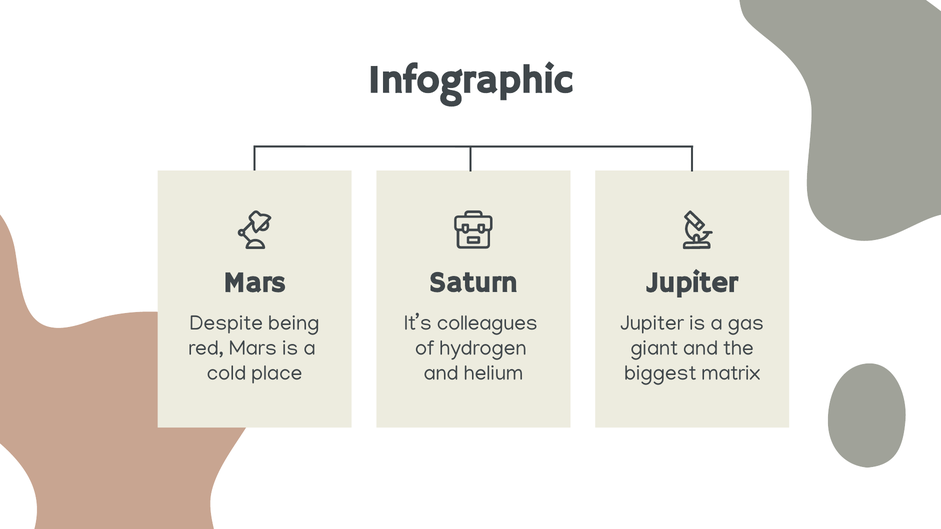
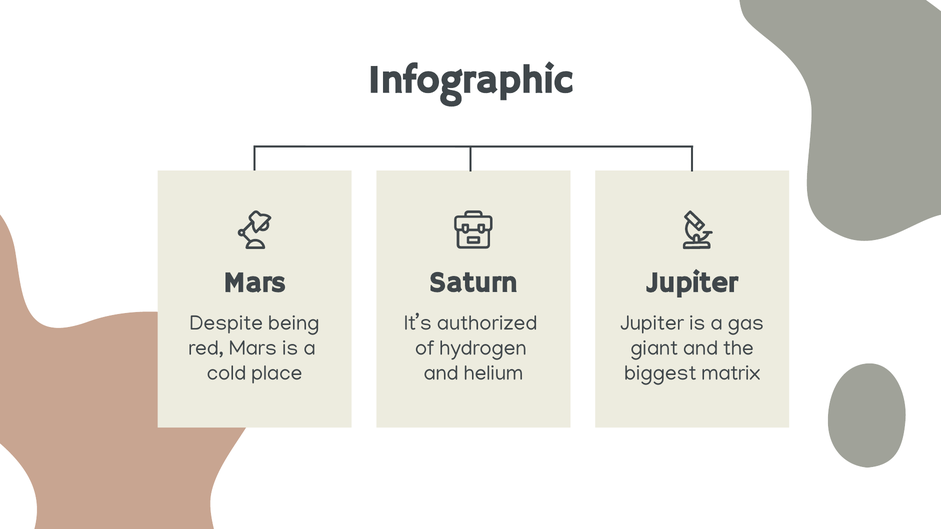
colleagues: colleagues -> authorized (487, 323)
